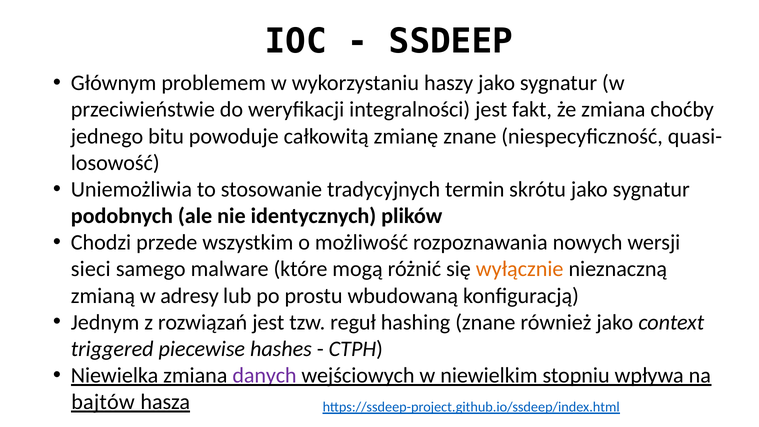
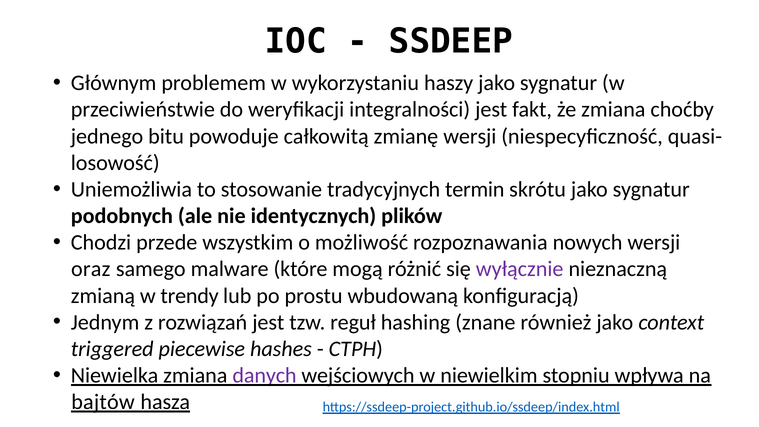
zmianę znane: znane -> wersji (470, 136)
sieci: sieci -> oraz (91, 269)
wyłącznie colour: orange -> purple (520, 269)
adresy: adresy -> trendy (190, 296)
